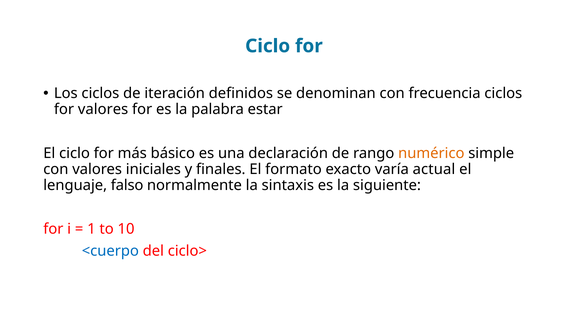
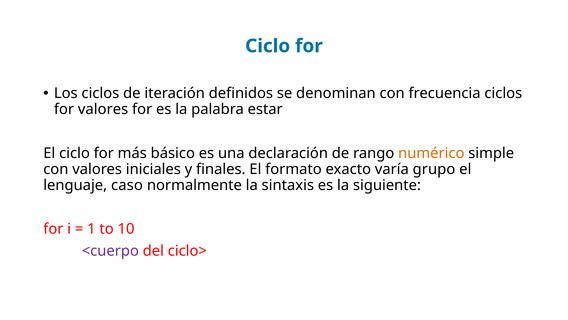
actual: actual -> grupo (434, 169)
falso: falso -> caso (127, 185)
<cuerpo colour: blue -> purple (110, 251)
